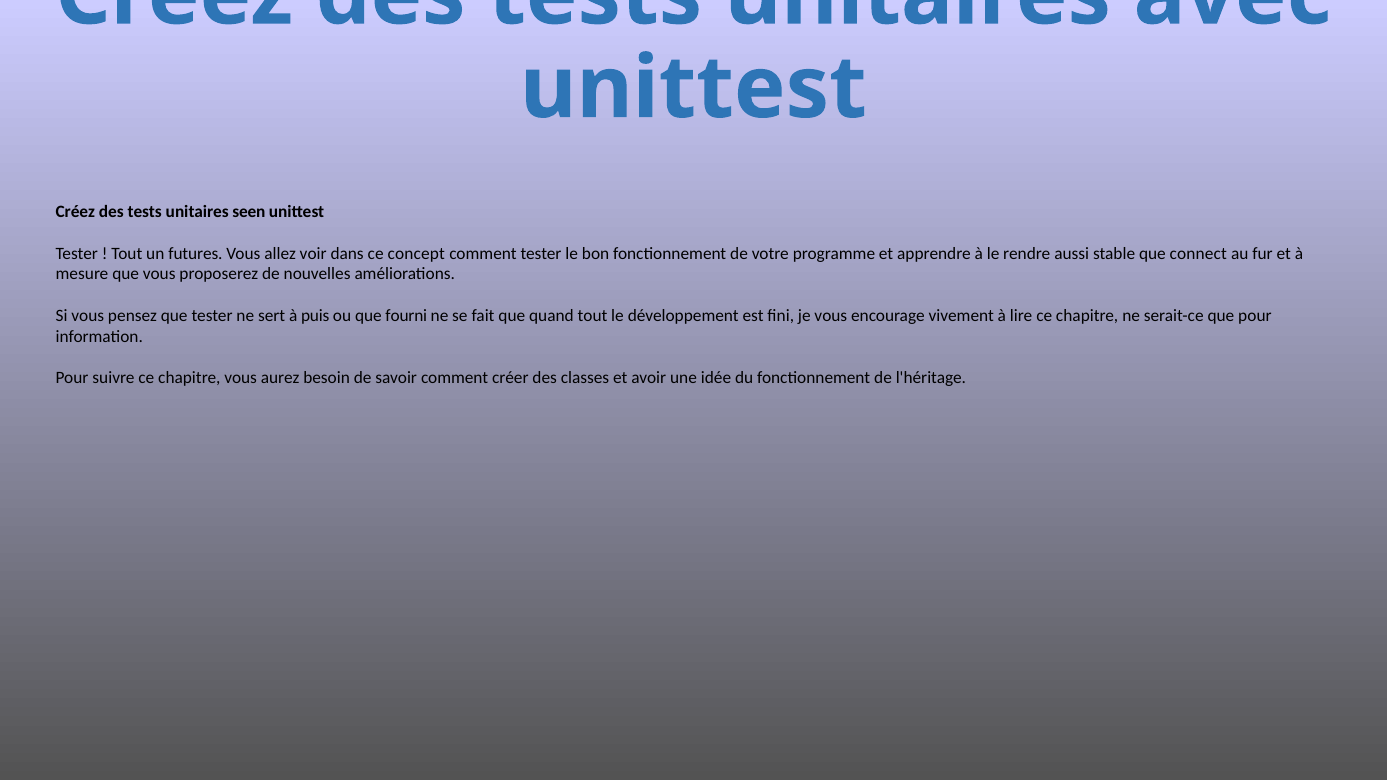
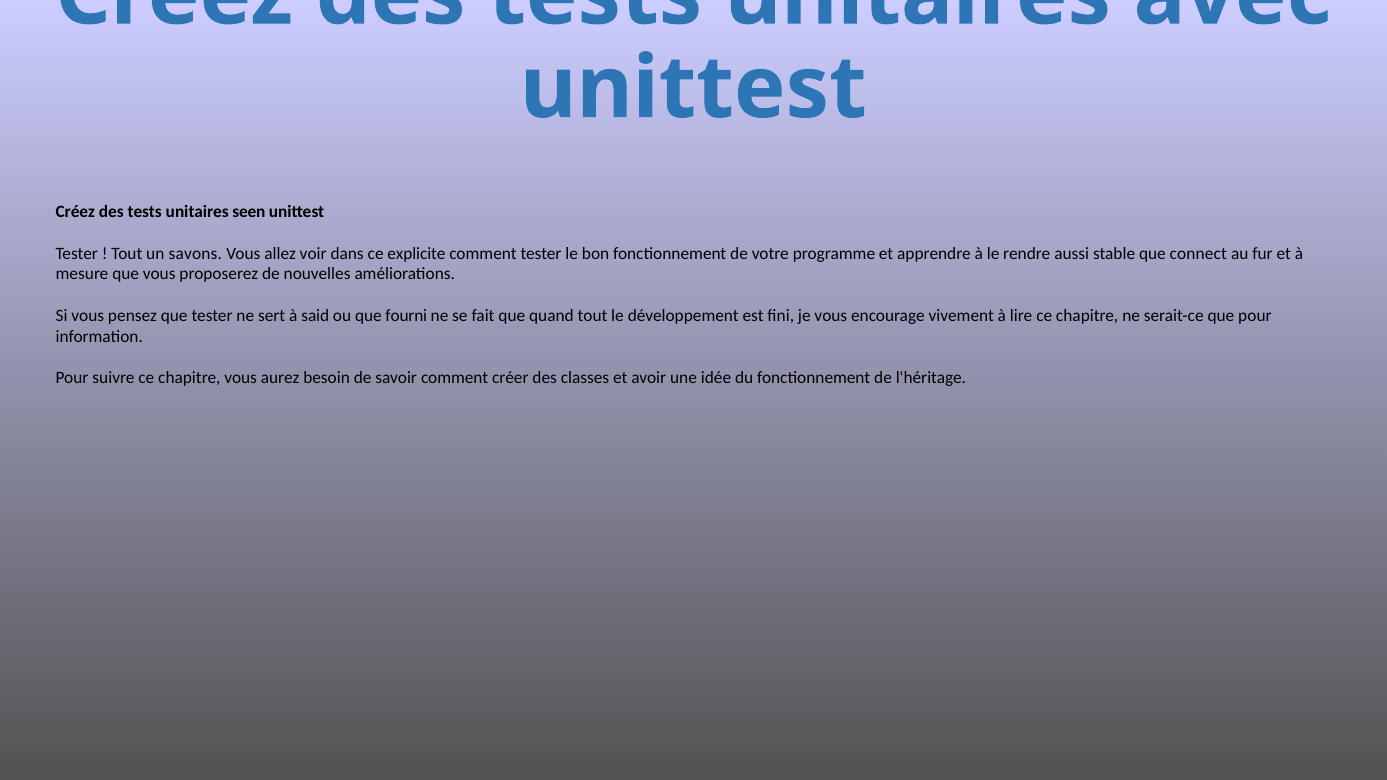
futures: futures -> savons (195, 253)
concept: concept -> explicite (416, 253)
puis: puis -> said (315, 316)
